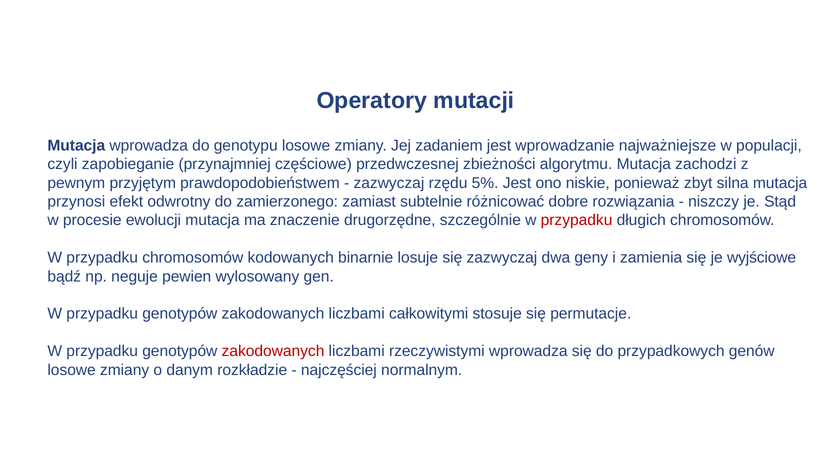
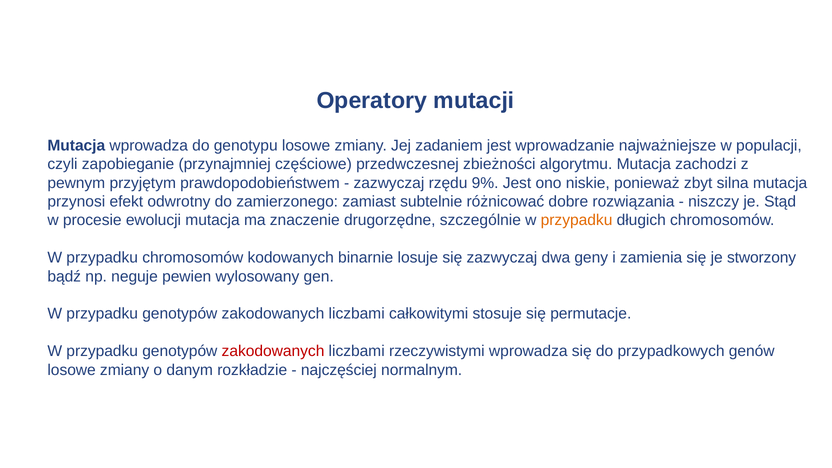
5%: 5% -> 9% (485, 183)
przypadku colour: red -> orange (577, 220)
wyjściowe: wyjściowe -> stworzony (762, 258)
